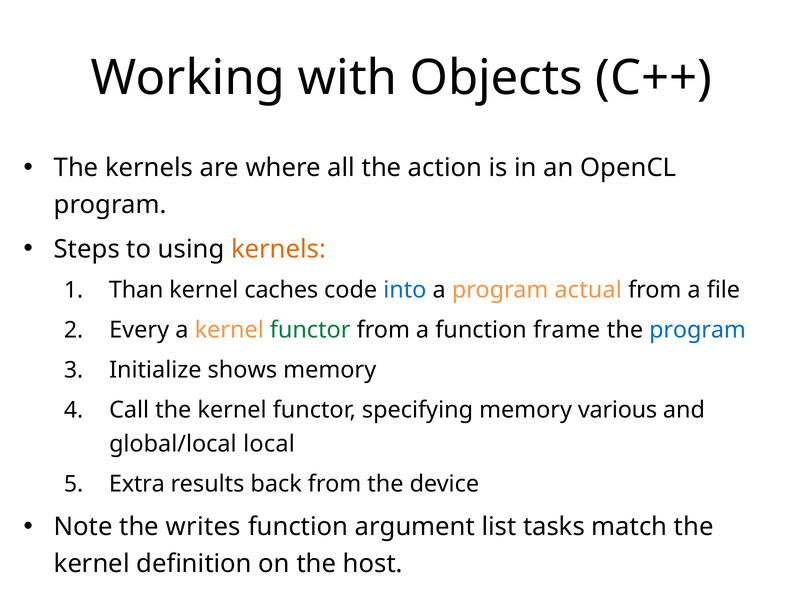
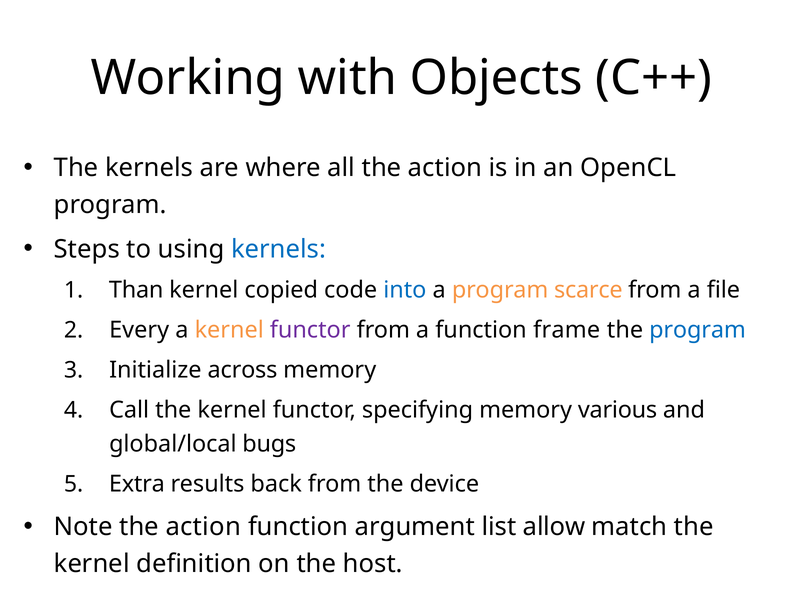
kernels colour: orange -> blue (279, 249)
caches: caches -> copied (281, 290)
actual: actual -> scarce (588, 290)
functor colour: green -> purple (310, 330)
shows: shows -> across (243, 370)
local: local -> bugs (269, 444)
Note the writes: writes -> action (203, 527)
tasks: tasks -> allow (554, 527)
